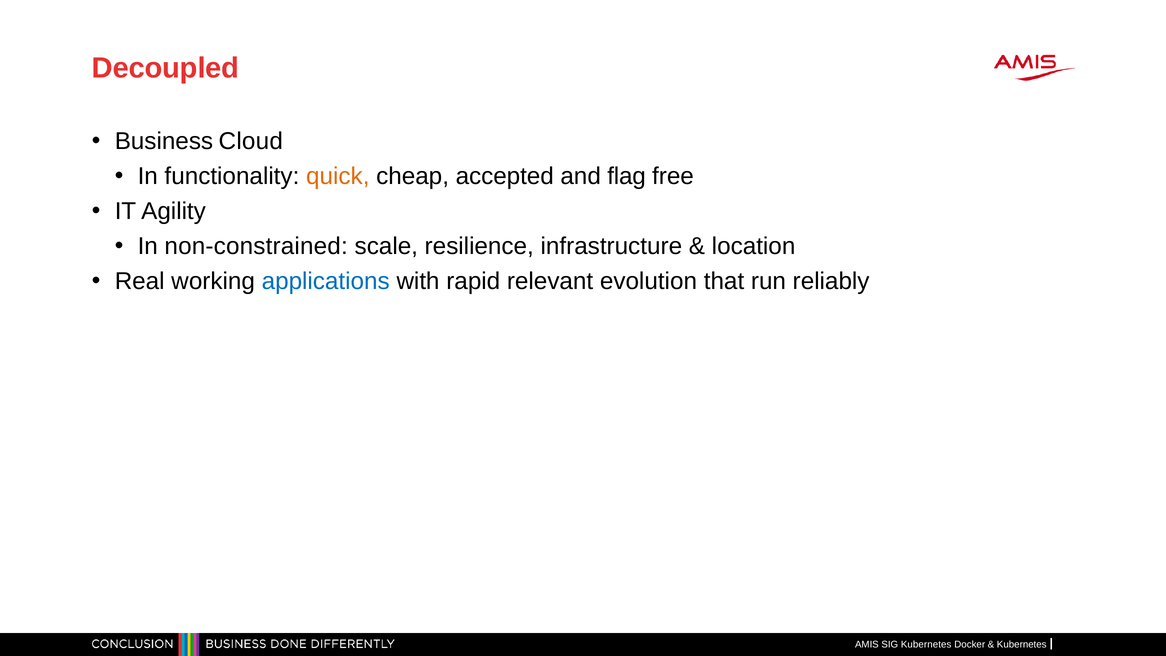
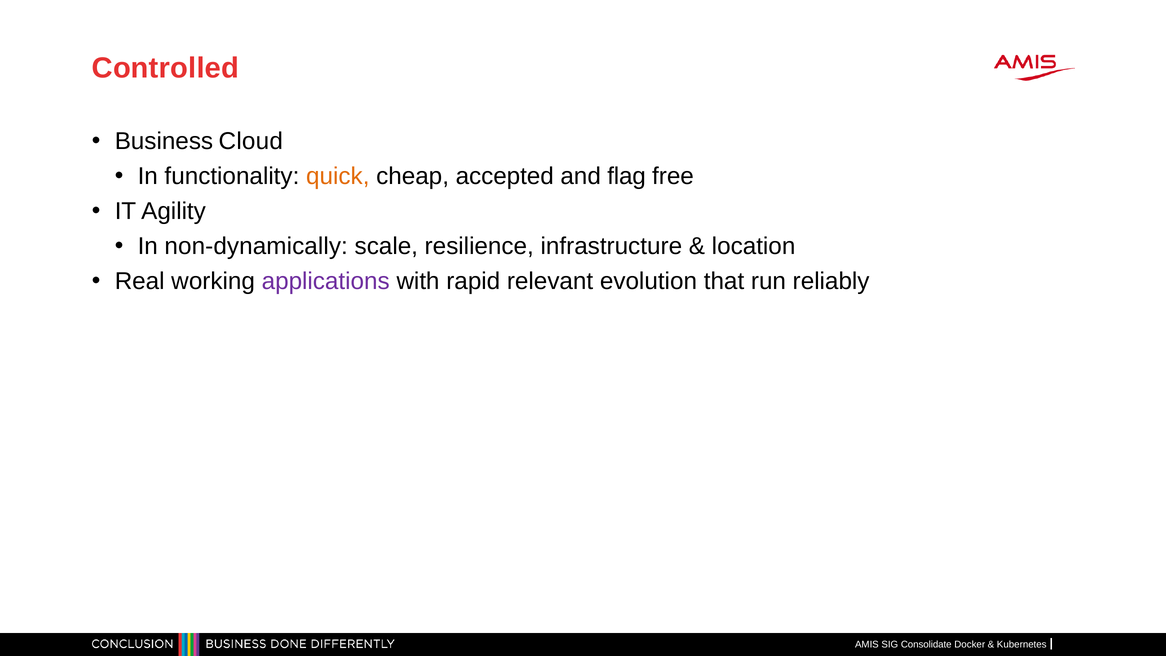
Decoupled: Decoupled -> Controlled (165, 68)
non-constrained: non-constrained -> non-dynamically (256, 246)
applications colour: blue -> purple (326, 281)
SIG Kubernetes: Kubernetes -> Consolidate (926, 645)
